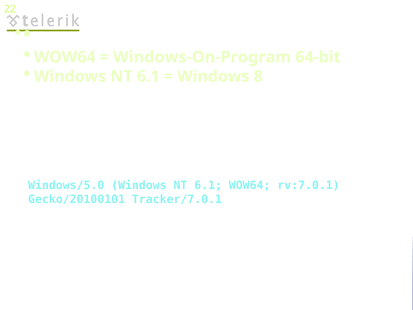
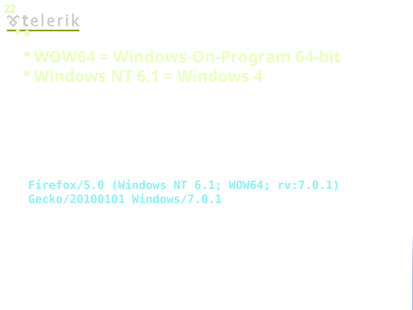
8: 8 -> 4 (258, 76)
Windows/5.0: Windows/5.0 -> Firefox/5.0 (66, 185)
Tracker/7.0.1: Tracker/7.0.1 -> Windows/7.0.1 (177, 199)
